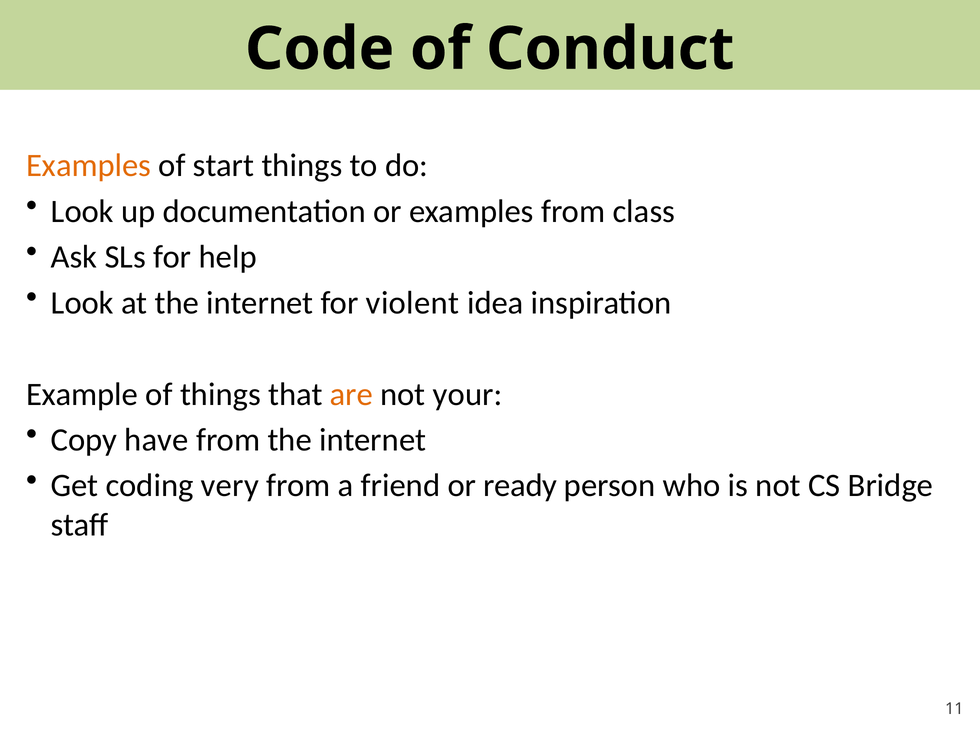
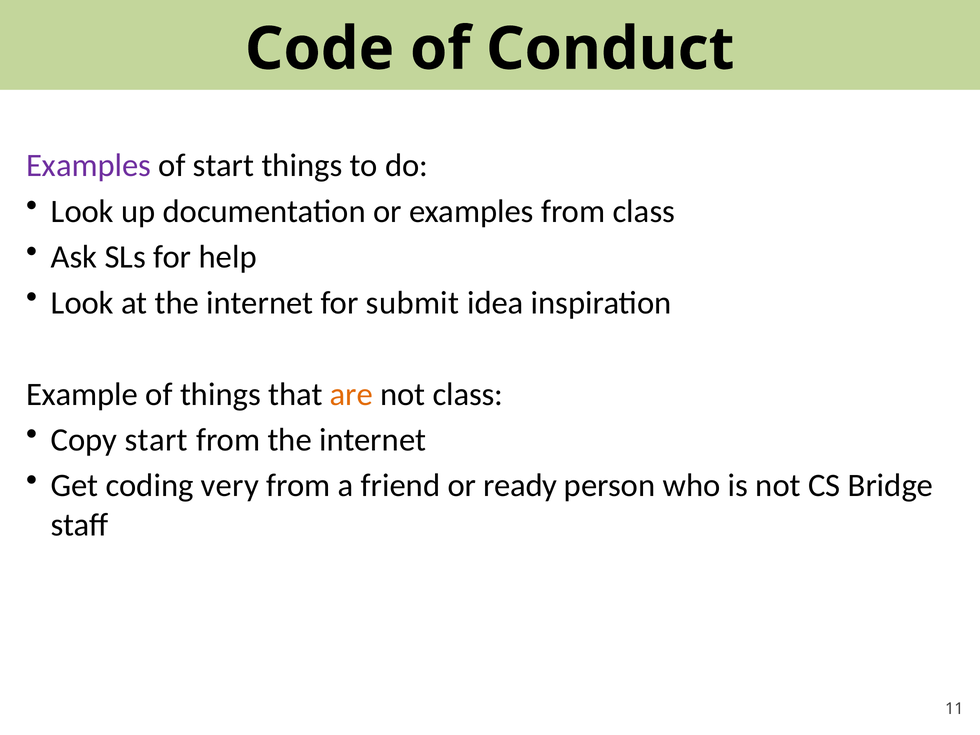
Examples colour: orange -> purple (89, 166)
violent: violent -> submit (413, 303)
not your: your -> class (468, 394)
Copy have: have -> start (156, 440)
